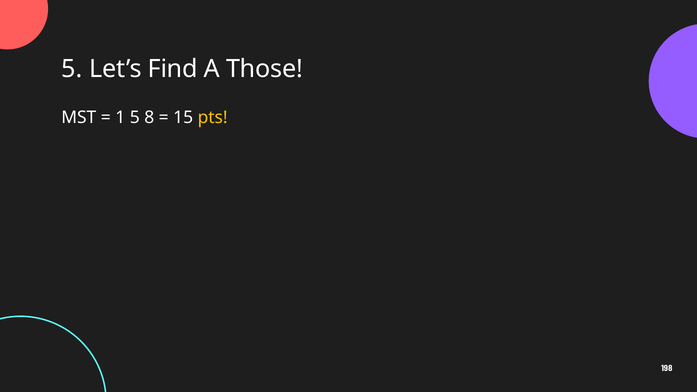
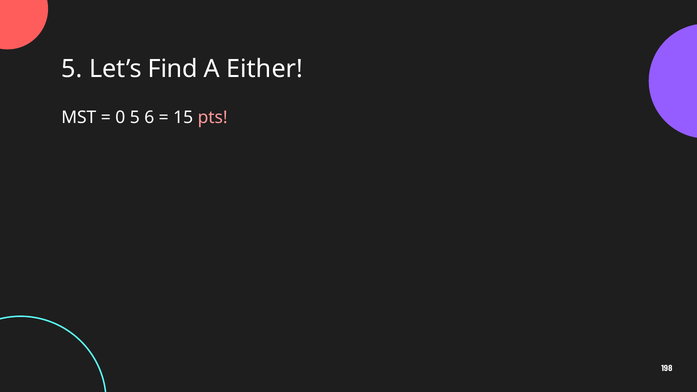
Those: Those -> Either (265, 69)
1: 1 -> 0 (120, 117)
8: 8 -> 6 (149, 117)
pts colour: yellow -> pink (213, 117)
